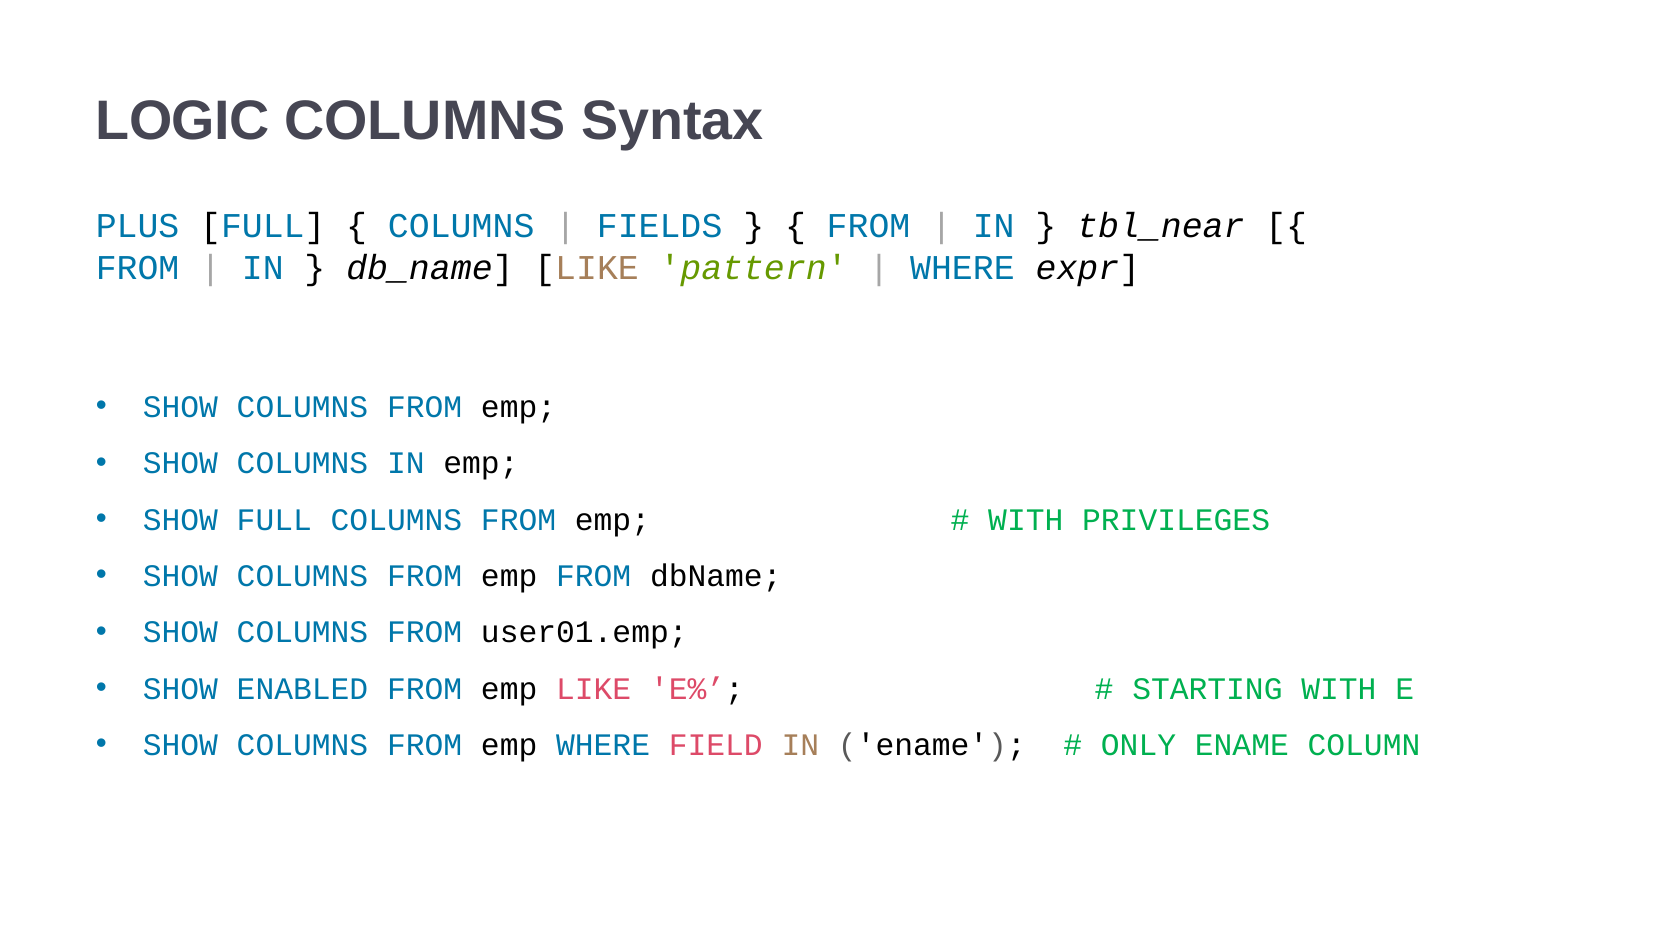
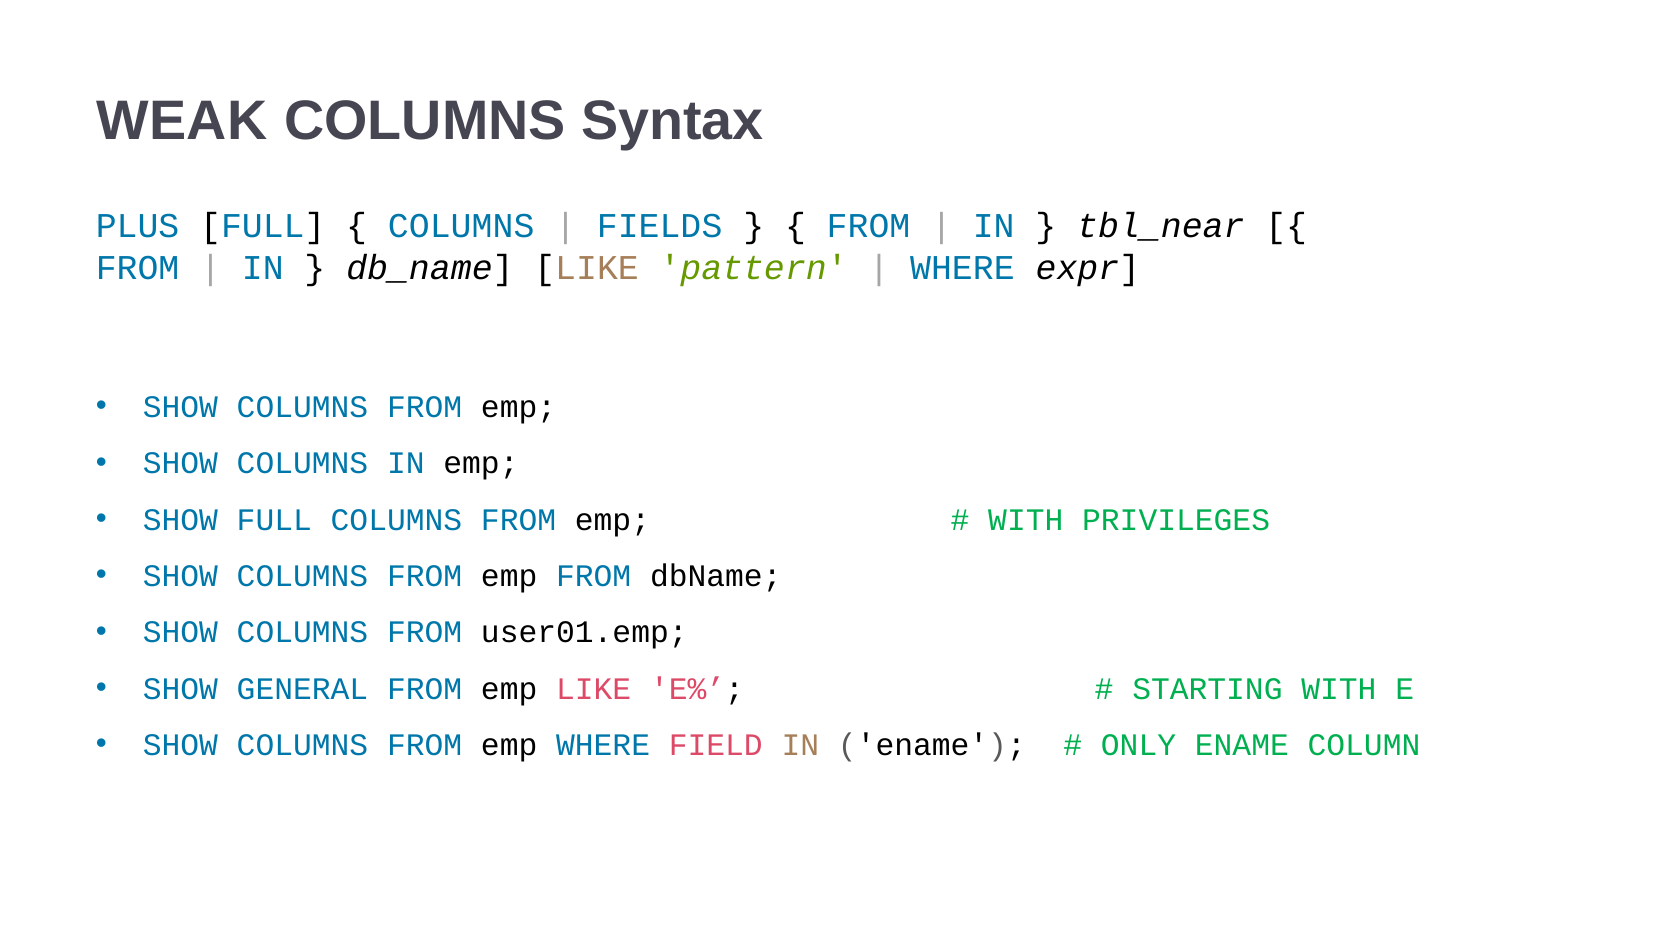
LOGIC: LOGIC -> WEAK (182, 121)
ENABLED: ENABLED -> GENERAL (302, 689)
